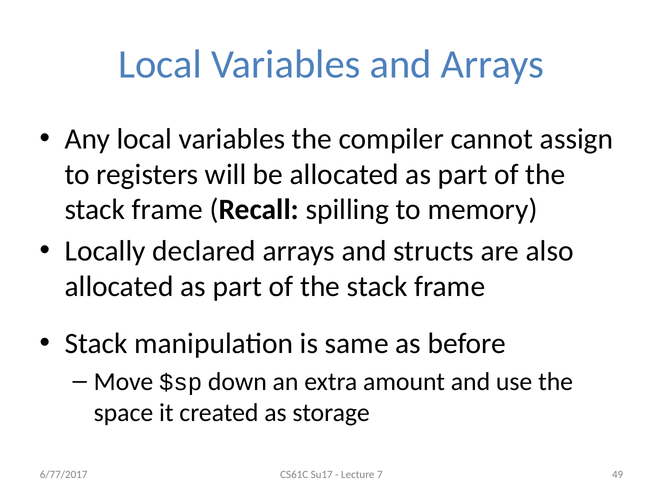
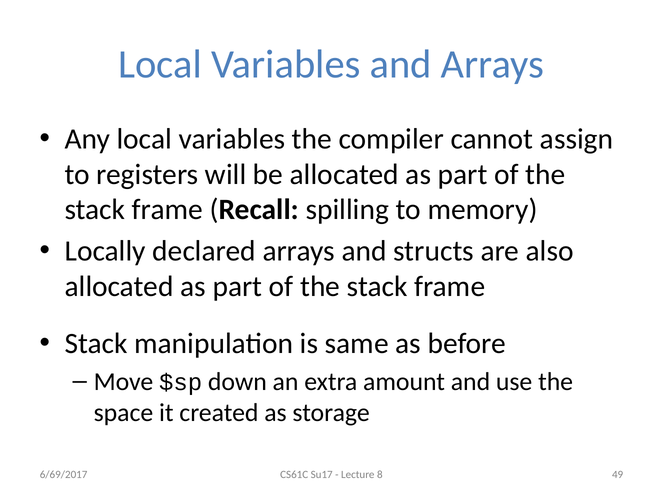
6/77/2017: 6/77/2017 -> 6/69/2017 (64, 475)
7: 7 -> 8 (380, 475)
